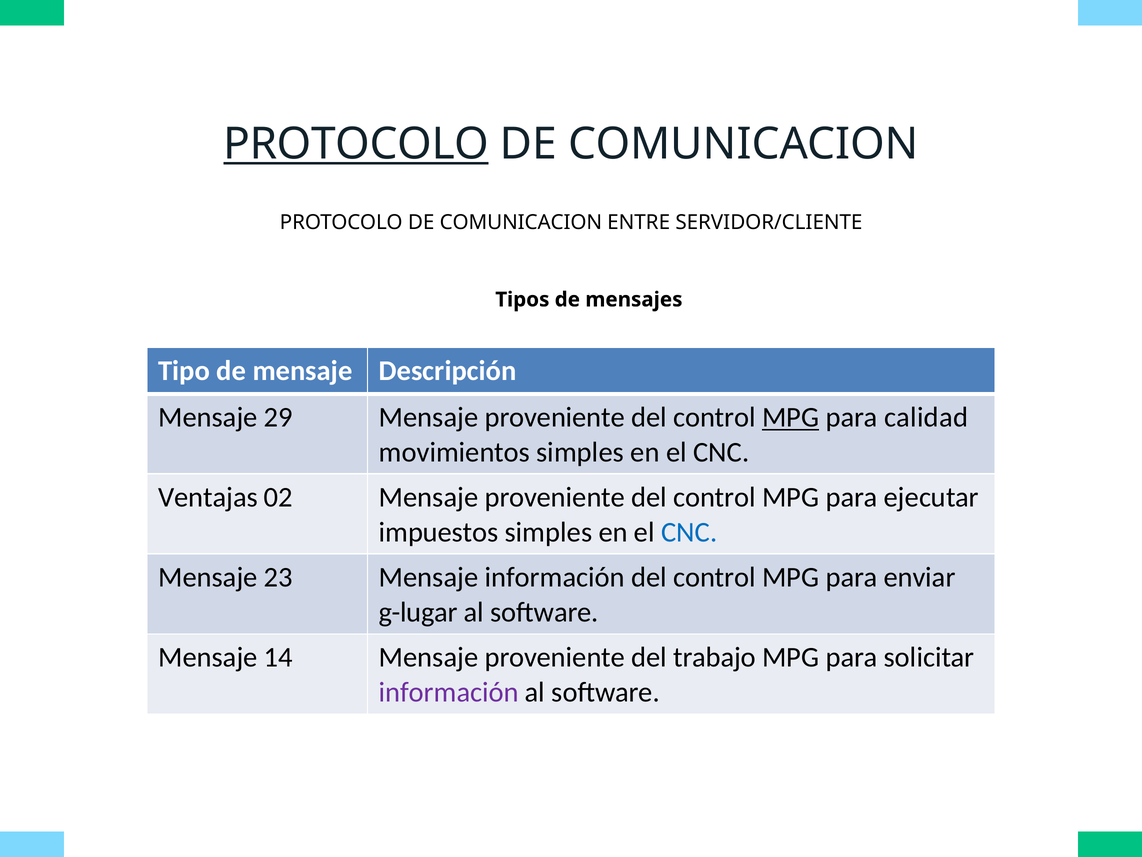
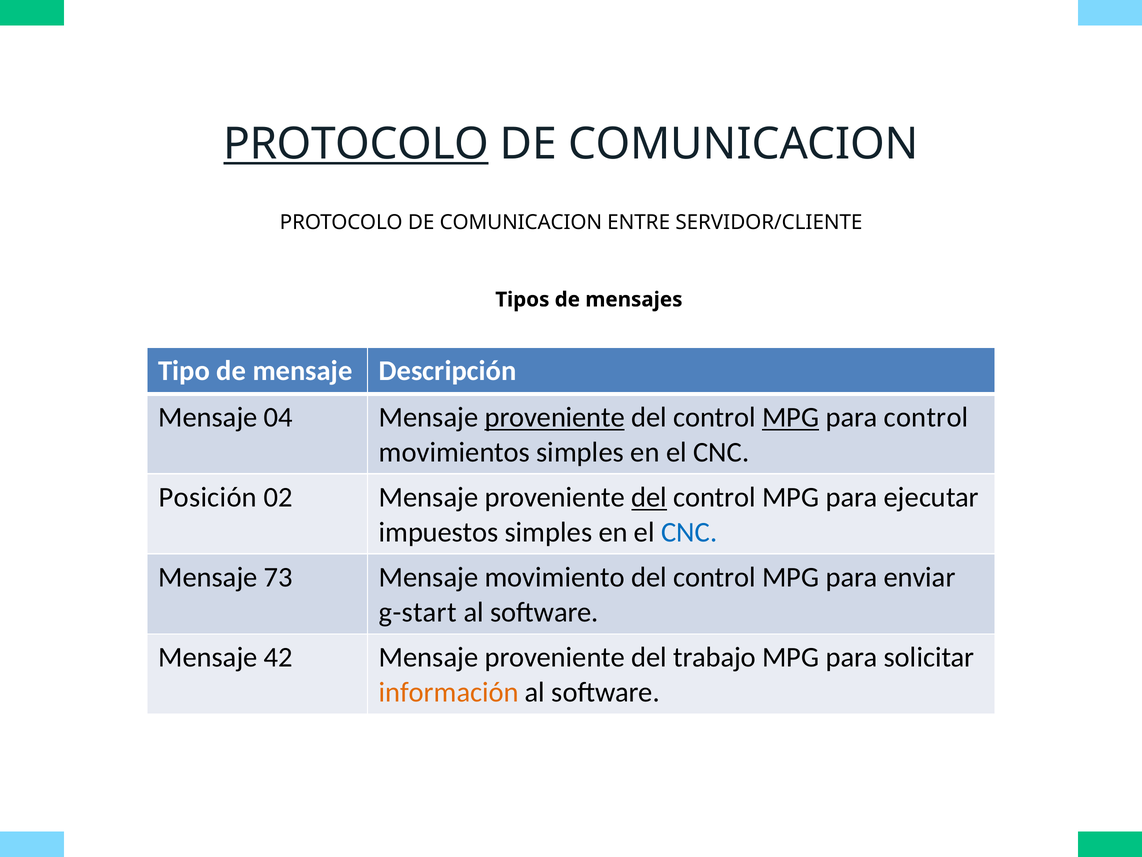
29: 29 -> 04 (278, 417)
proveniente underline: none -> present (555, 417)
para calidad: calidad -> control (926, 417)
Ventajas: Ventajas -> Posición (208, 497)
del underline: none -> present (649, 497)
23: 23 -> 73 (278, 577)
Mensaje información: información -> movimiento (555, 577)
g-lugar: g-lugar -> g-start (418, 612)
14: 14 -> 42 (278, 657)
información colour: purple -> orange (449, 692)
